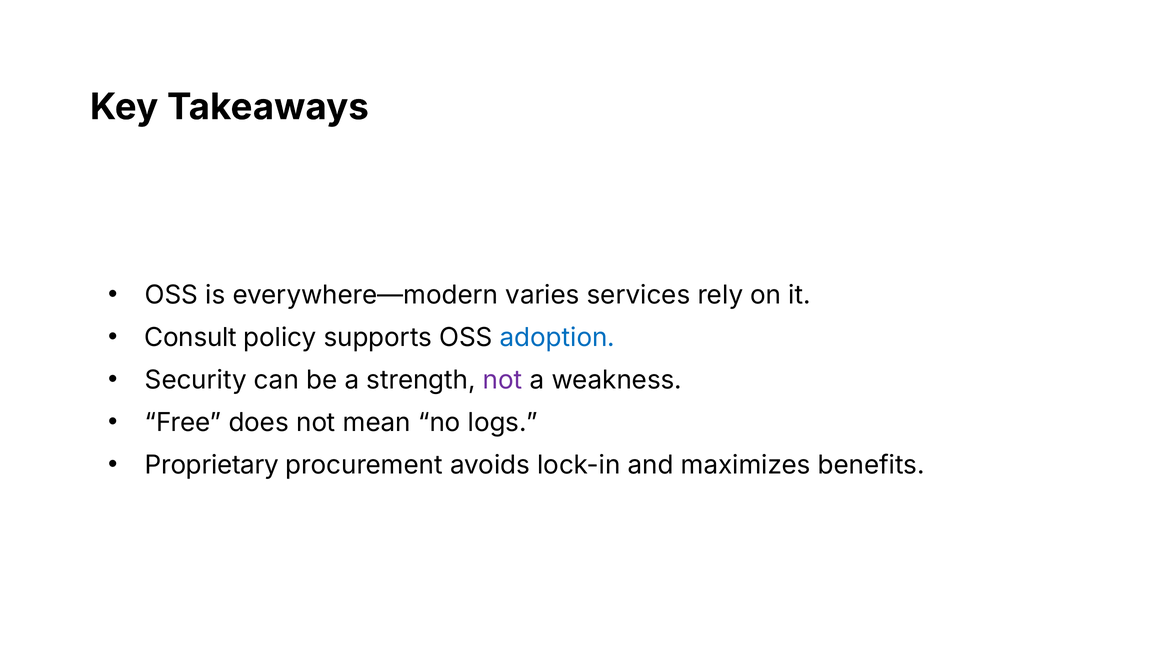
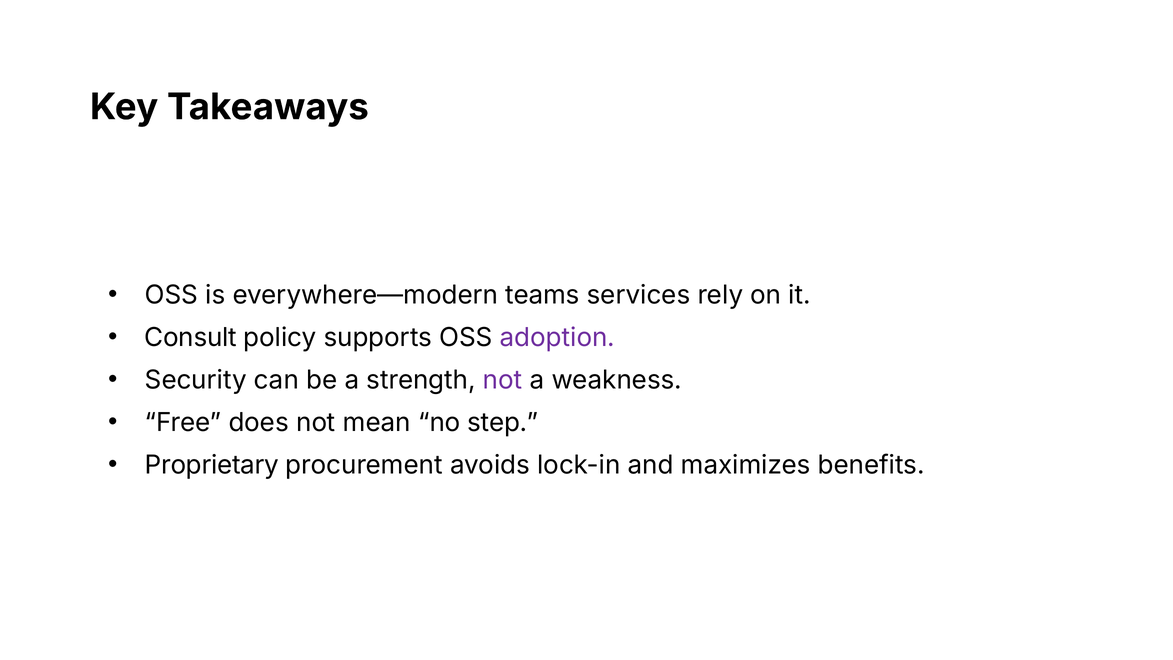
varies: varies -> teams (543, 295)
adoption colour: blue -> purple (557, 338)
logs: logs -> step (503, 423)
